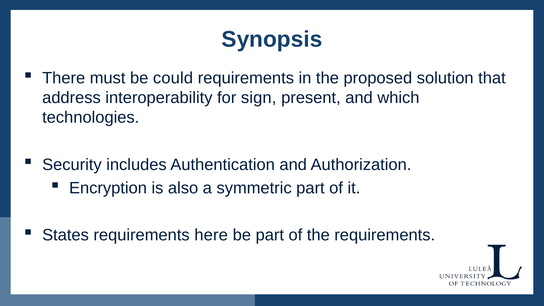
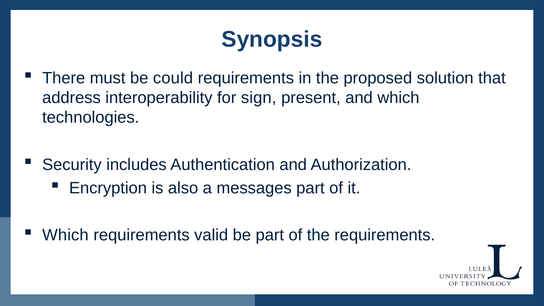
symmetric: symmetric -> messages (254, 188)
States: States -> Which (65, 235)
here: here -> valid (211, 235)
